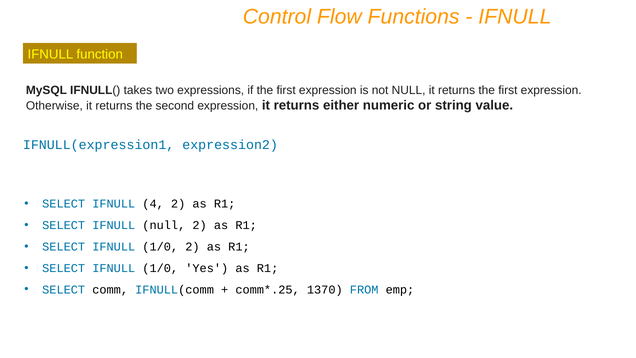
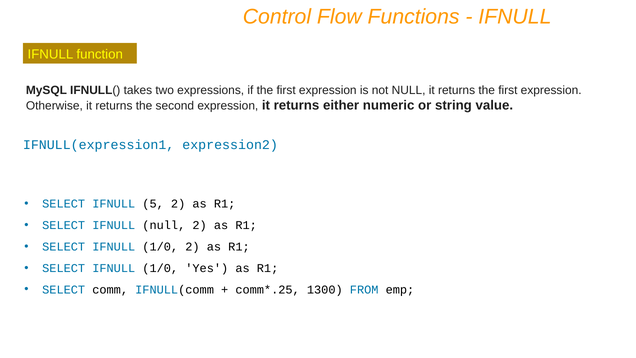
4: 4 -> 5 (153, 204)
1370: 1370 -> 1300 (325, 289)
